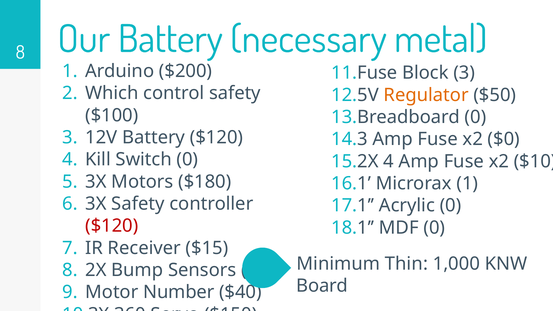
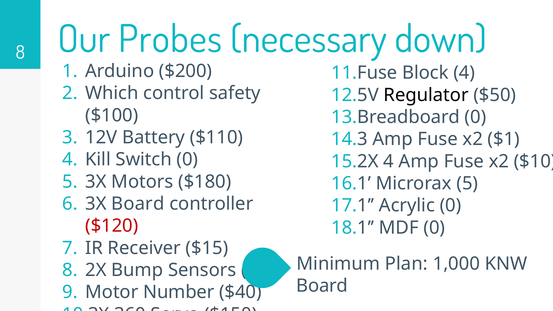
Our Battery: Battery -> Probes (170, 39)
metal: metal -> down (441, 39)
Block 3: 3 -> 4 (464, 73)
Regulator colour: orange -> black (426, 95)
Battery $120: $120 -> $110 (216, 137)
$0: $0 -> $1 (504, 139)
Microrax 1: 1 -> 5 (467, 183)
3X Safety: Safety -> Board (138, 204)
Thin: Thin -> Plan (406, 264)
